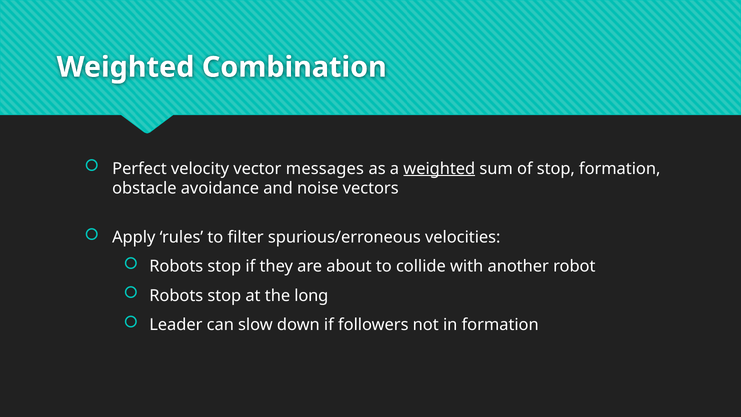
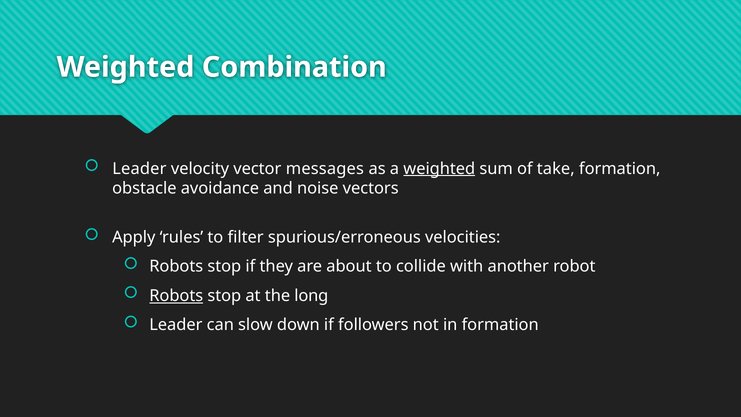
Perfect: Perfect -> Leader (139, 169)
of stop: stop -> take (556, 169)
Robots underline: none -> present (176, 296)
